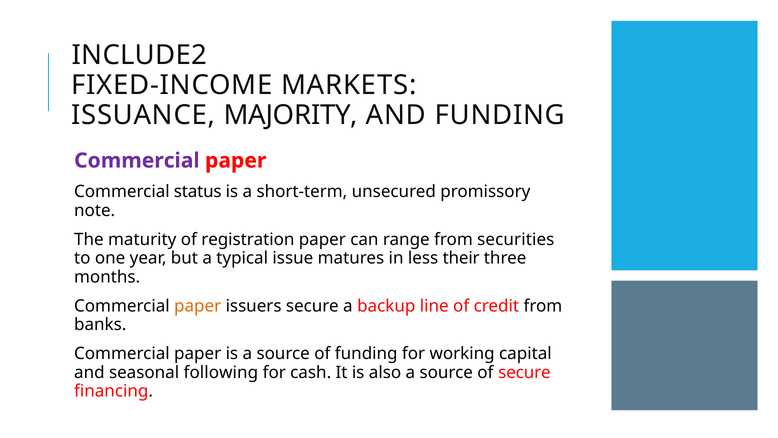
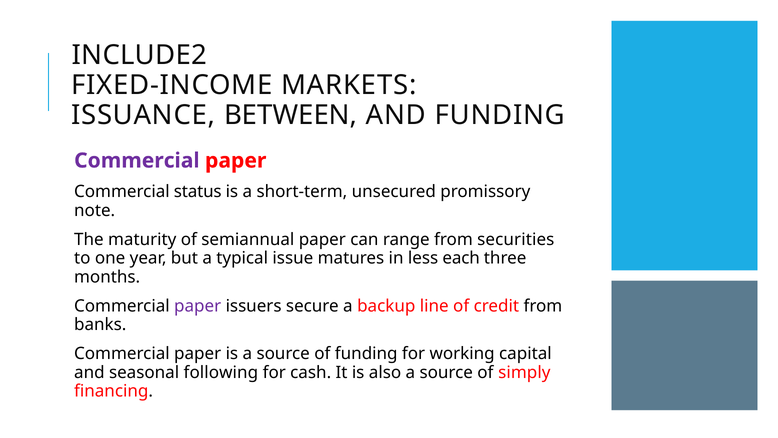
MAJORITY: MAJORITY -> BETWEEN (291, 115)
registration: registration -> semiannual (248, 239)
their: their -> each (461, 258)
paper colour: orange -> purple (198, 306)
of secure: secure -> simply (524, 372)
